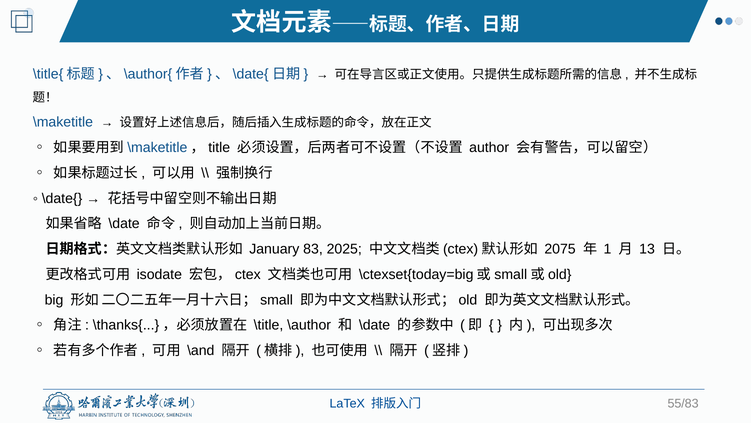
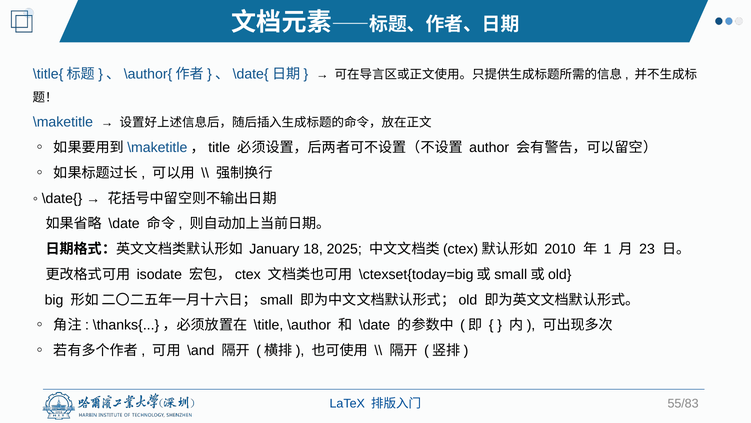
83: 83 -> 18 (313, 249)
2075: 2075 -> 2010 (560, 249)
13: 13 -> 23 (647, 249)
